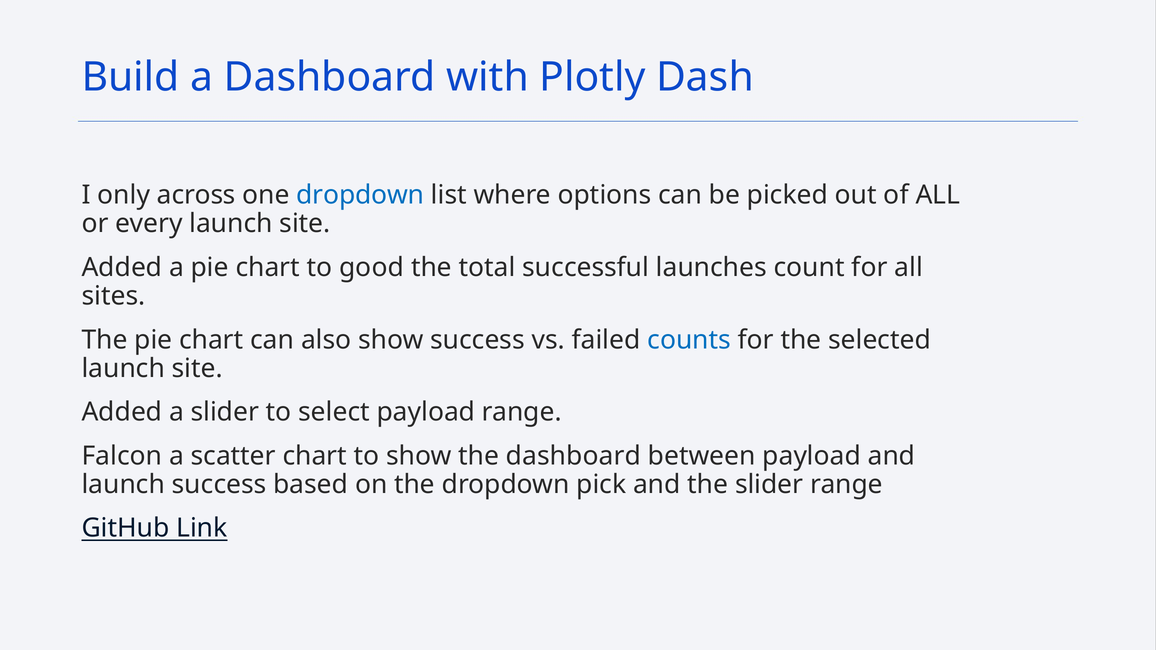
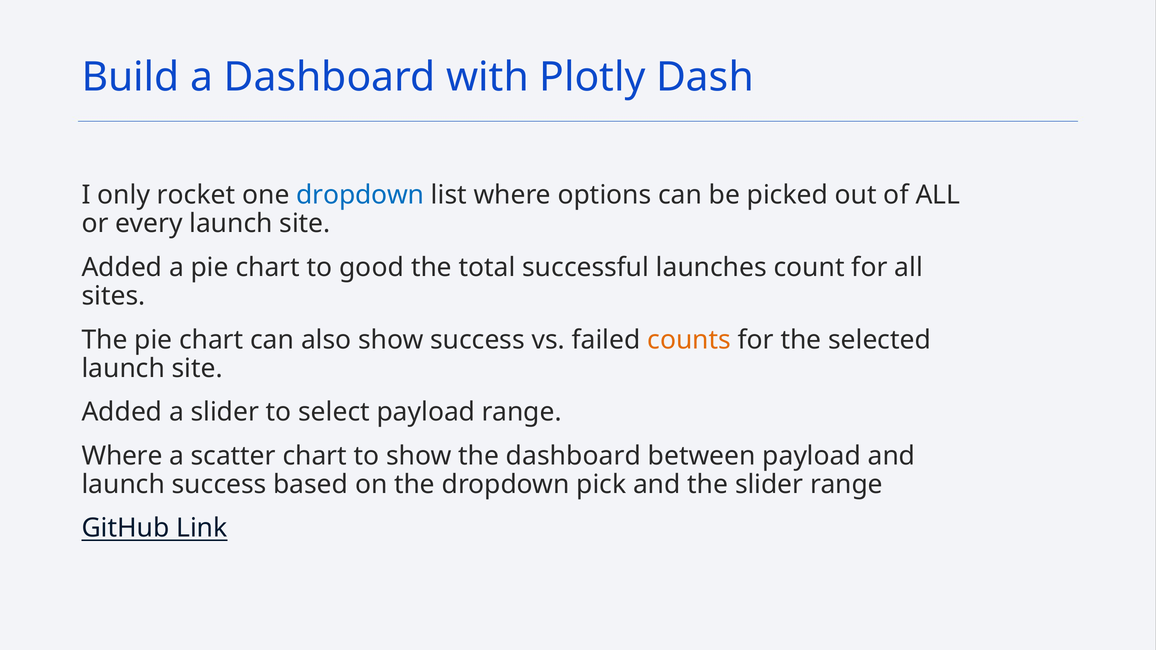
across: across -> rocket (196, 195)
counts colour: blue -> orange (689, 340)
Falcon: Falcon -> Where (122, 456)
